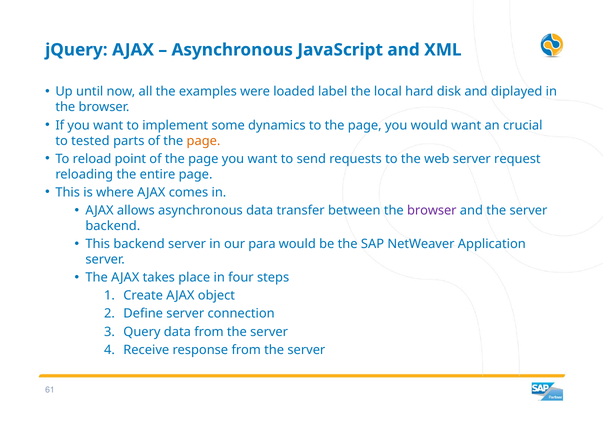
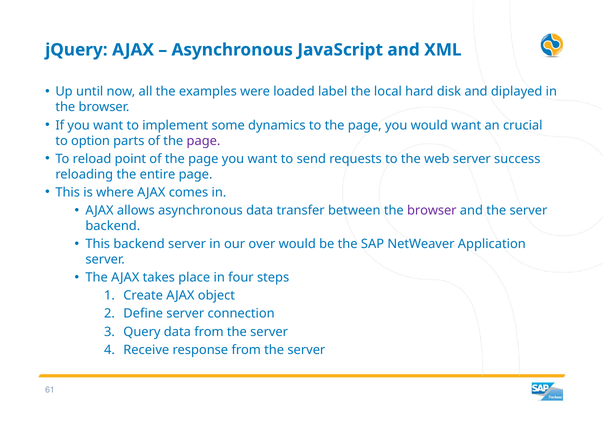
tested: tested -> option (91, 141)
page colour: orange -> purple (204, 141)
request: request -> success (517, 159)
para: para -> over (262, 244)
